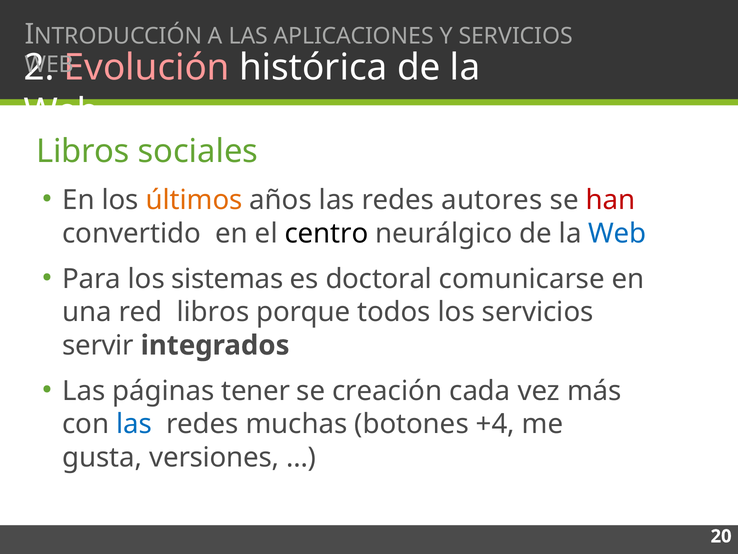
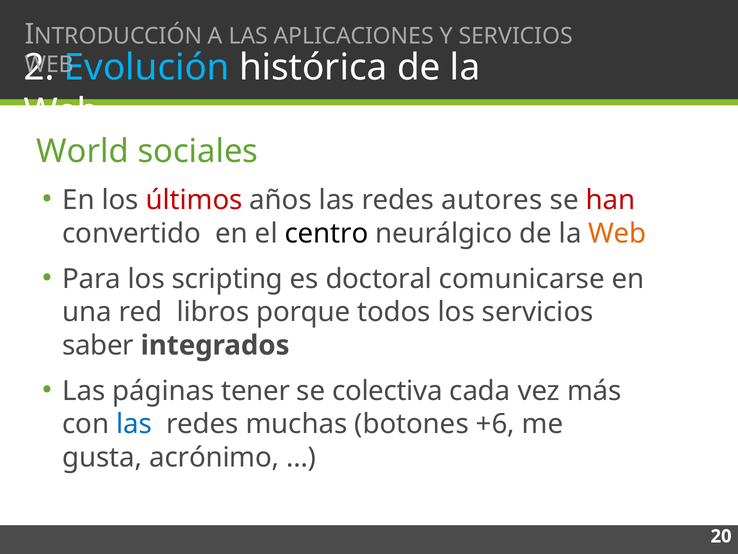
Evolución colour: pink -> light blue (147, 68)
Libros: Libros -> World (83, 151)
últimos colour: orange -> red (194, 200)
Web colour: blue -> orange (617, 233)
sistemas: sistemas -> scripting (227, 279)
servir: servir -> saber (98, 345)
creación: creación -> colectiva (387, 391)
+4: +4 -> +6 (495, 424)
versiones: versiones -> acrónimo (214, 457)
